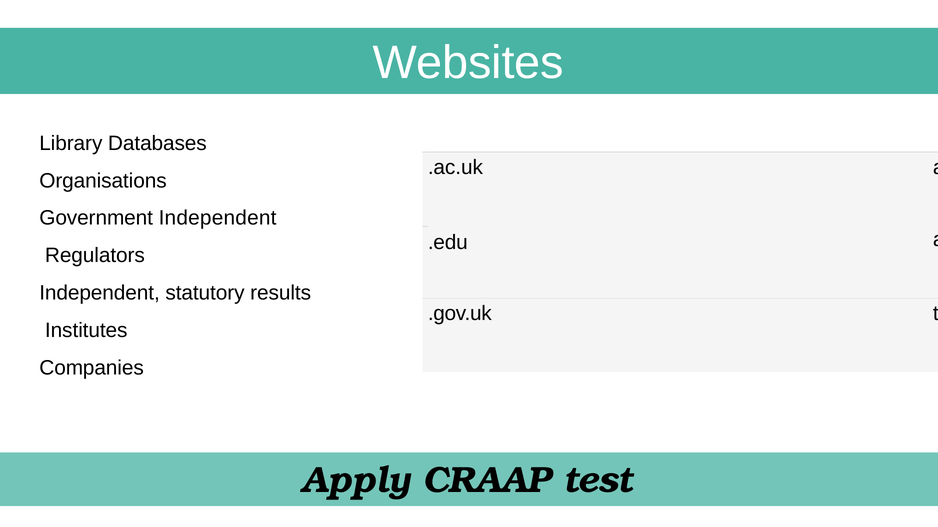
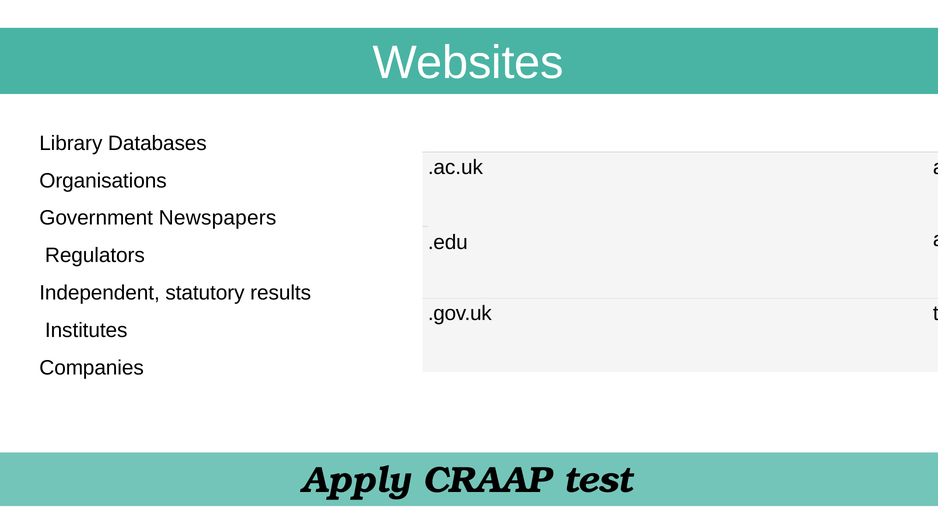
Government Independent: Independent -> Newspapers (218, 218)
